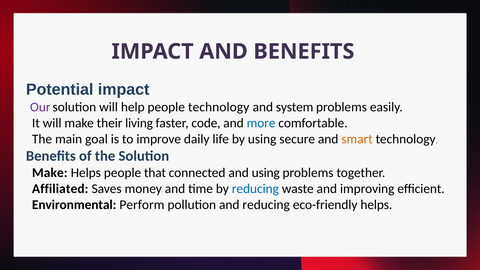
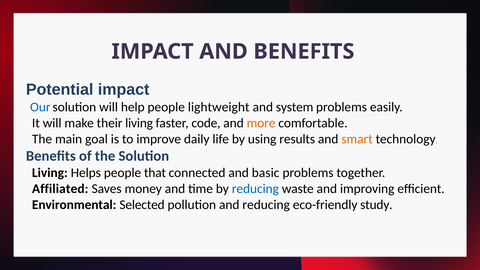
Our colour: purple -> blue (40, 107)
people technology: technology -> lightweight (219, 107)
more colour: blue -> orange (261, 123)
secure: secure -> results (297, 139)
Make: Make -> Living (50, 173)
and using: using -> basic (266, 173)
Perform: Perform -> Selected (142, 205)
eco-friendly helps: helps -> study (376, 205)
